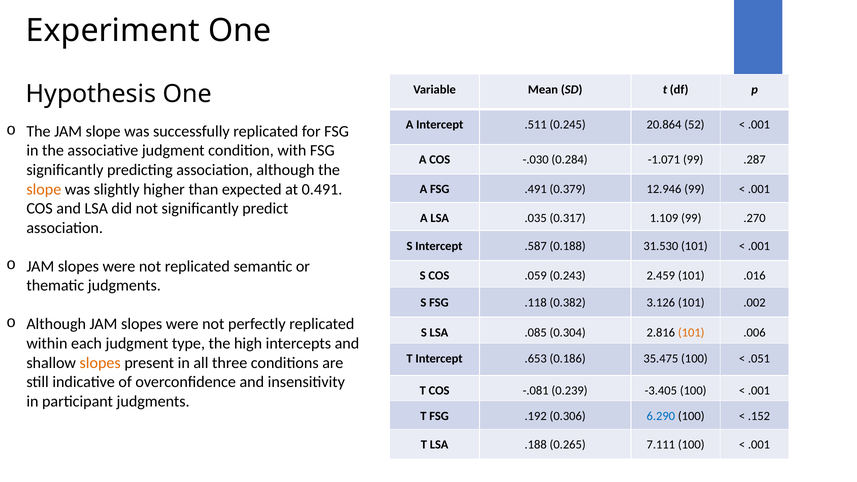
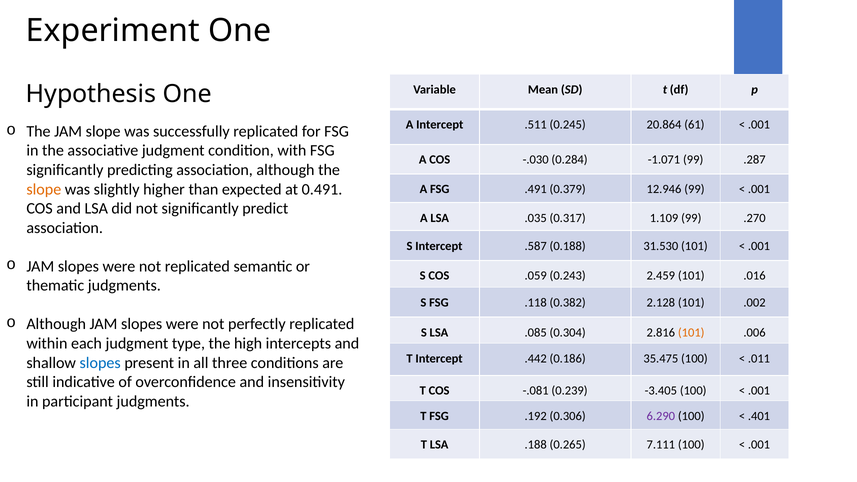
52: 52 -> 61 (694, 125)
3.126: 3.126 -> 2.128 (661, 303)
.653: .653 -> .442 (536, 359)
.051: .051 -> .011 (759, 359)
slopes colour: orange -> blue (100, 363)
6.290 colour: blue -> purple (661, 416)
.152: .152 -> .401 (759, 416)
